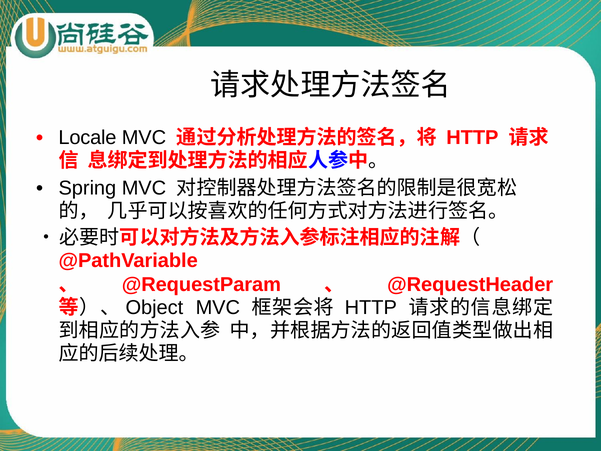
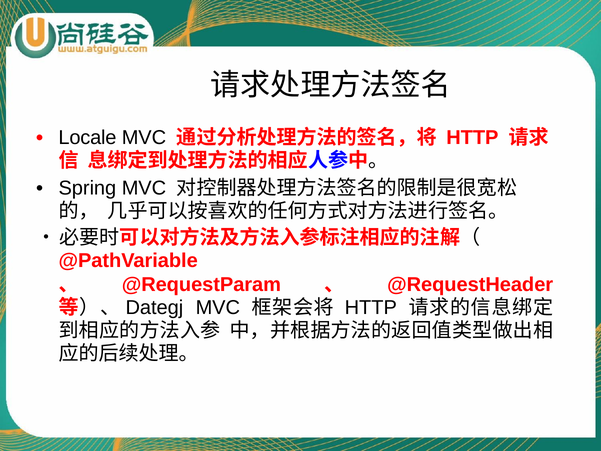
Object: Object -> Dategj (154, 308)
